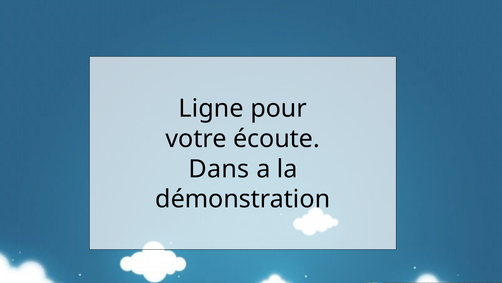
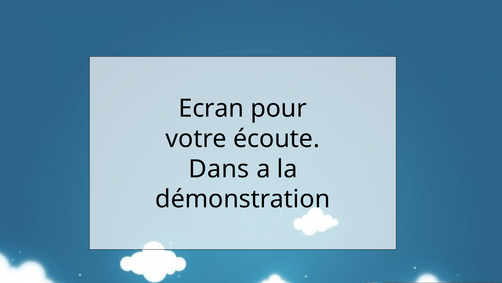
Ligne: Ligne -> Ecran (211, 108)
